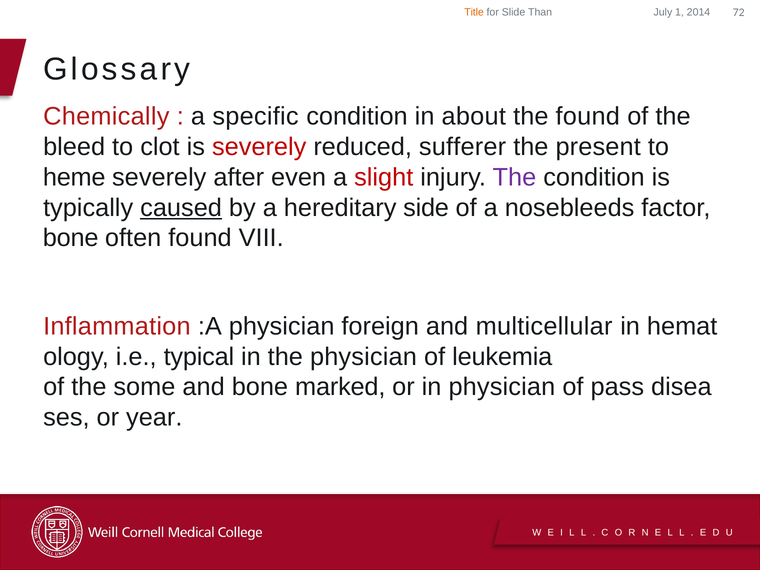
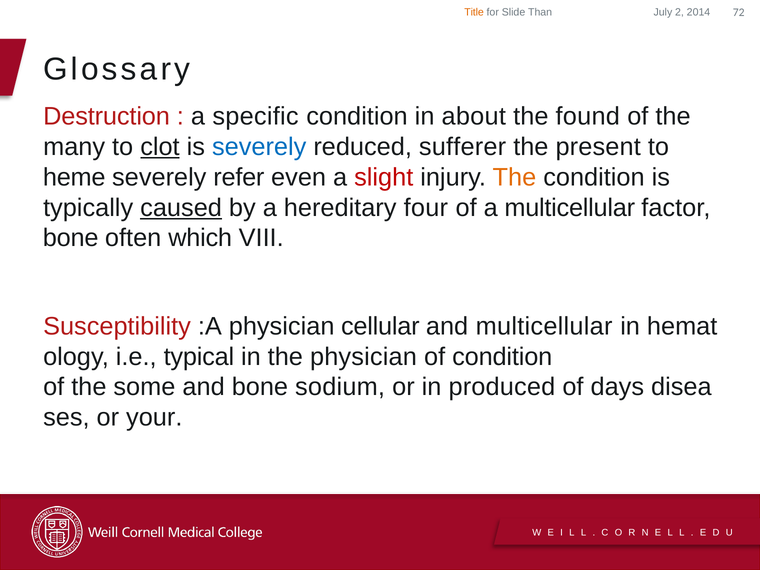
1: 1 -> 2 (679, 12)
Chemically: Chemically -> Destruction (107, 117)
bleed: bleed -> many (74, 147)
clot underline: none -> present (160, 147)
severely colour: red -> blue (259, 147)
after: after -> refer (239, 177)
The colour: purple -> orange (514, 177)
side: side -> four (426, 208)
a nosebleeds: nosebleeds -> multicellular (570, 208)
often found: found -> which (200, 238)
Inflammation: Inflammation -> Susceptibility (117, 326)
foreign: foreign -> cellular (380, 326)
of leukemia: leukemia -> condition (502, 357)
marked: marked -> sodium (340, 387)
in physician: physician -> produced (502, 387)
pass: pass -> days (617, 387)
year: year -> your (154, 418)
